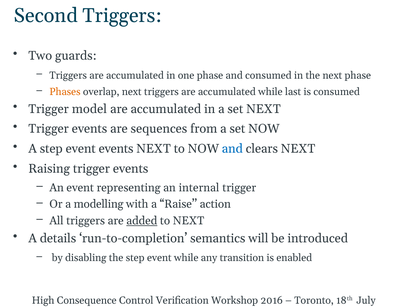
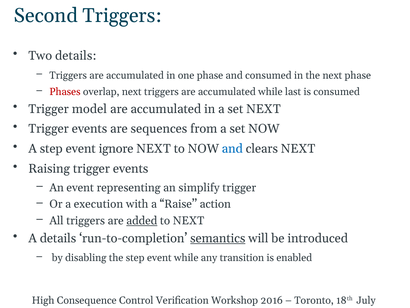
Two guards: guards -> details (76, 56)
Phases colour: orange -> red (65, 92)
event events: events -> ignore (116, 149)
internal: internal -> simplify (199, 187)
modelling: modelling -> execution (98, 204)
semantics underline: none -> present (218, 238)
